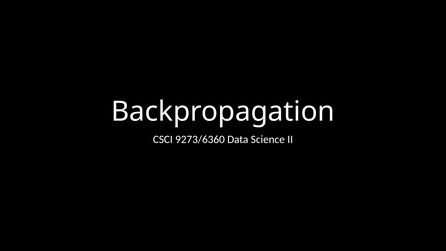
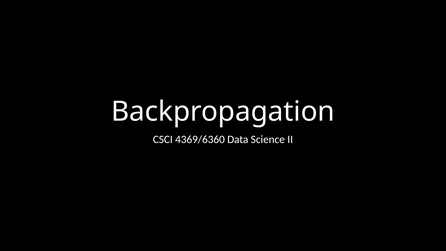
9273/6360: 9273/6360 -> 4369/6360 (200, 139)
